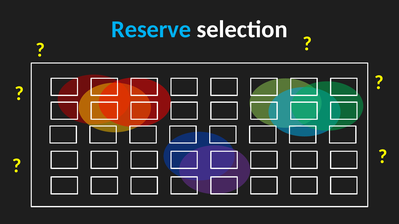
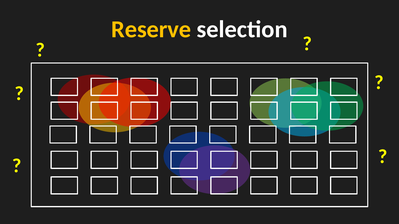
Reserve colour: light blue -> yellow (151, 29)
